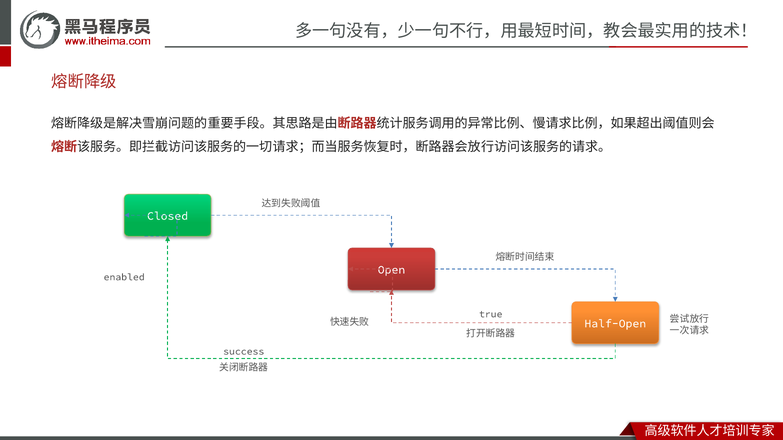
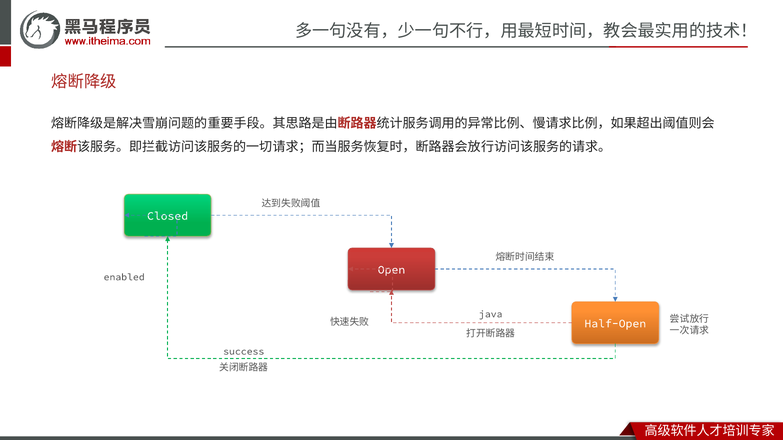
true: true -> java (491, 314)
